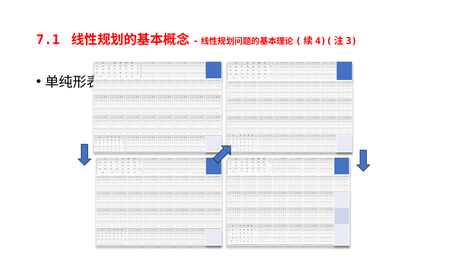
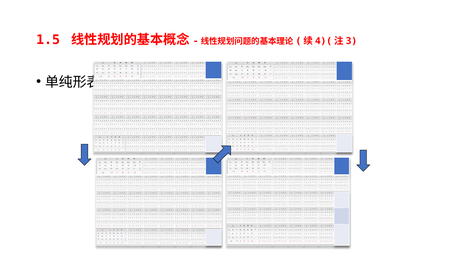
7.1: 7.1 -> 1.5 (48, 40)
